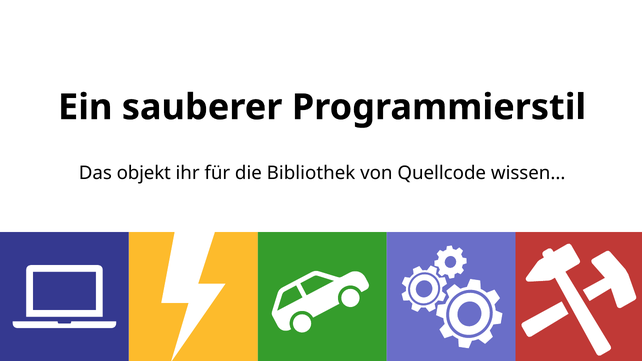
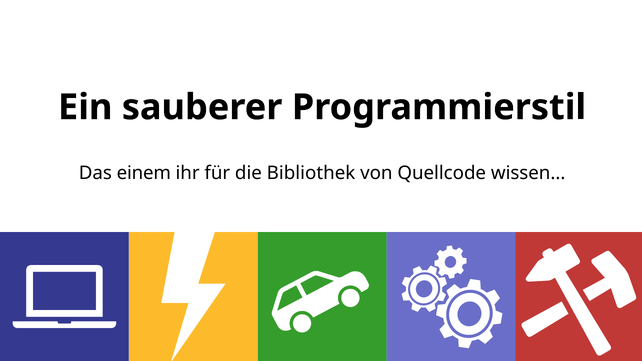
objekt: objekt -> einem (144, 173)
